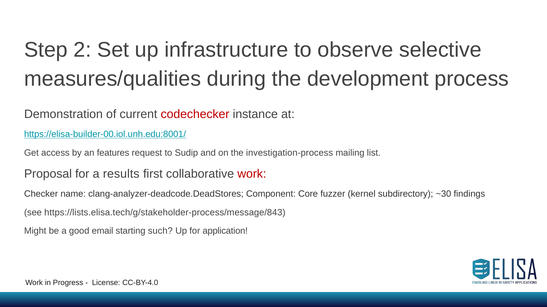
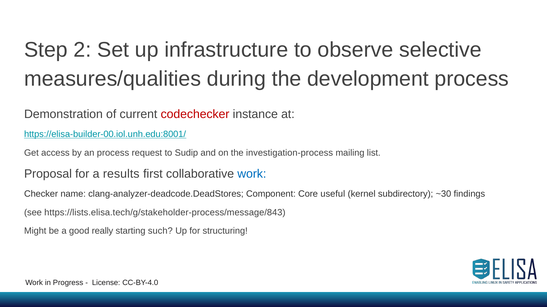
an features: features -> process (113, 153)
work colour: red -> blue (252, 174)
fuzzer: fuzzer -> useful (333, 194)
email: email -> really (103, 231)
application: application -> structuring (225, 231)
